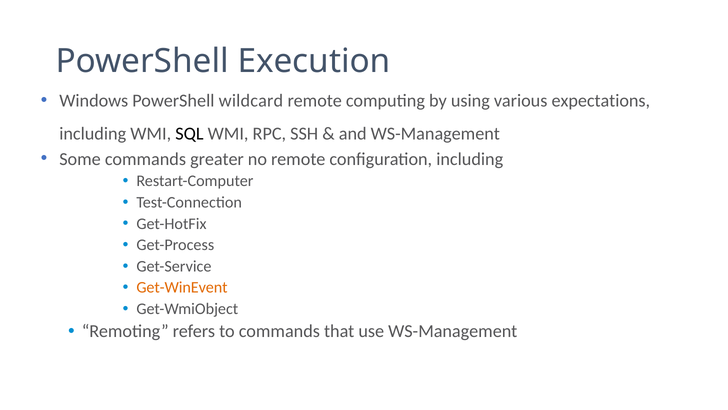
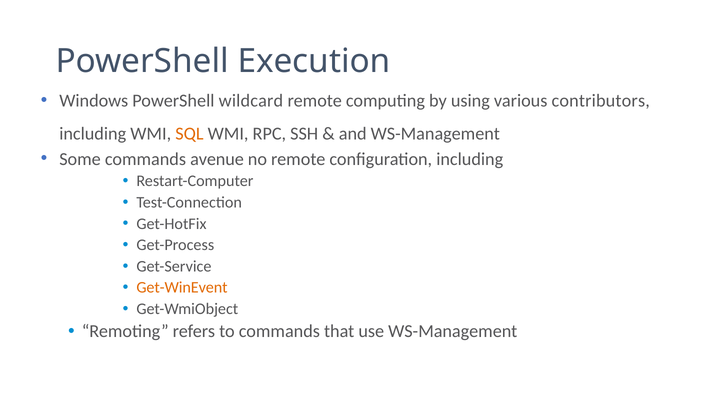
expectations: expectations -> contributors (601, 101)
SQL colour: black -> orange (189, 133)
greater: greater -> avenue (217, 159)
